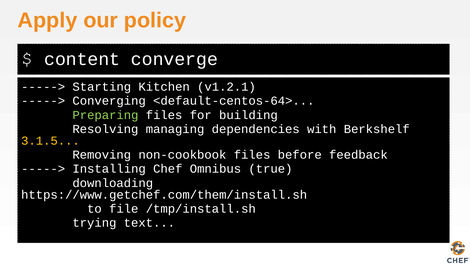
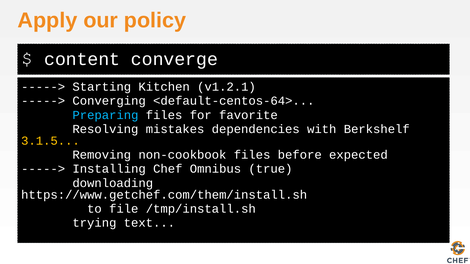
Preparing colour: light green -> light blue (105, 115)
building: building -> favorite (248, 115)
managing: managing -> mistakes (175, 129)
feedback: feedback -> expected (358, 155)
